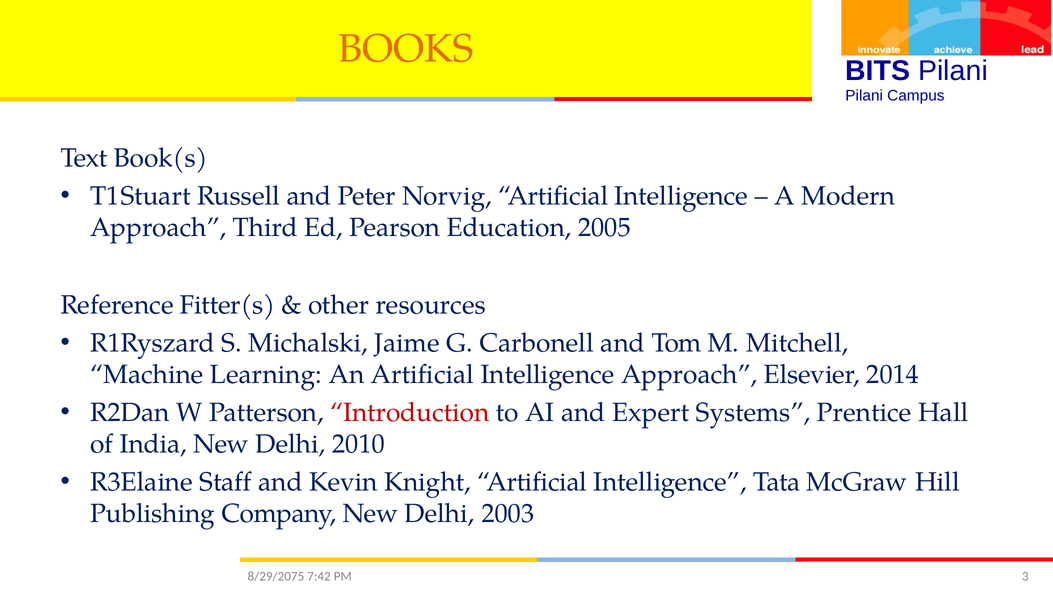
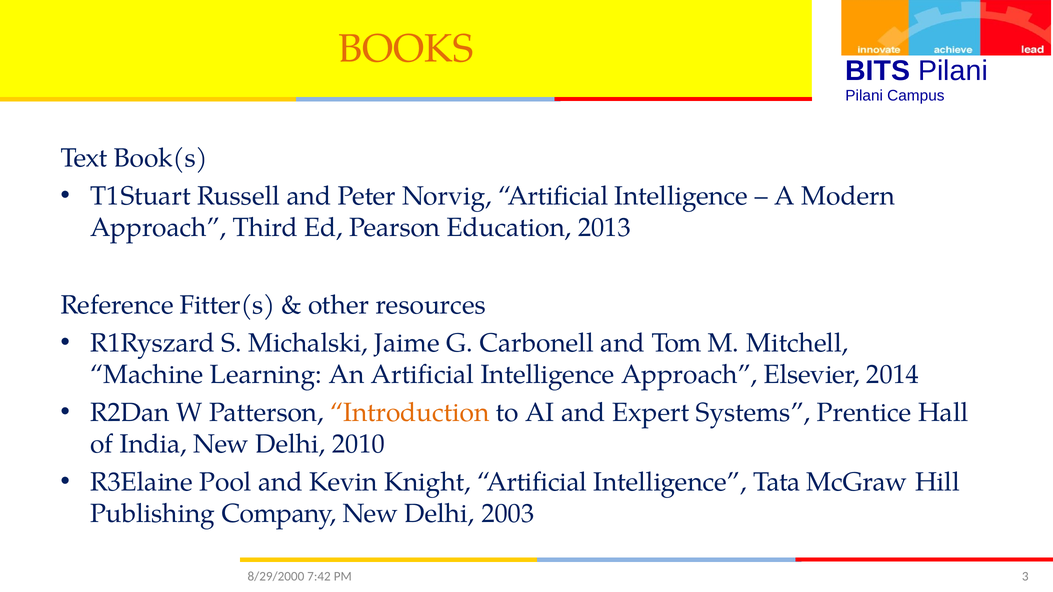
2005: 2005 -> 2013 (604, 228)
Introduction colour: red -> orange (410, 413)
Staff: Staff -> Pool (226, 482)
8/29/2075: 8/29/2075 -> 8/29/2000 (276, 577)
